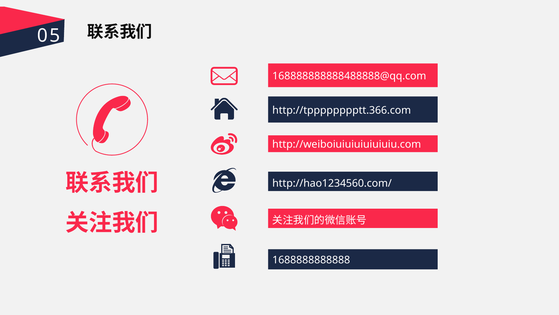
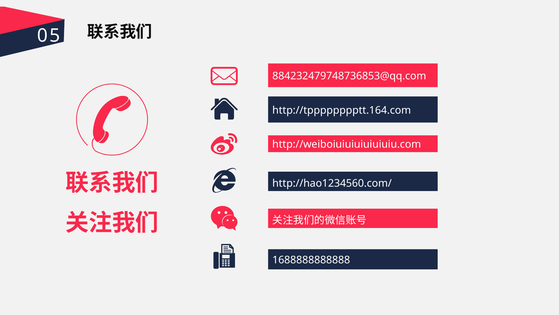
168888888888488888@qq.com: 168888888888488888@qq.com -> 884232479748736853@qq.com (349, 76)
http://tpppppppptt.366.com: http://tpppppppptt.366.com -> http://tpppppppptt.164.com (342, 110)
